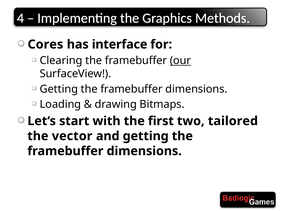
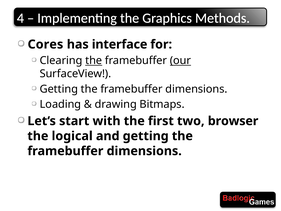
the underline: none -> present (94, 60)
tailored: tailored -> browser (233, 121)
vector: vector -> logical (72, 136)
